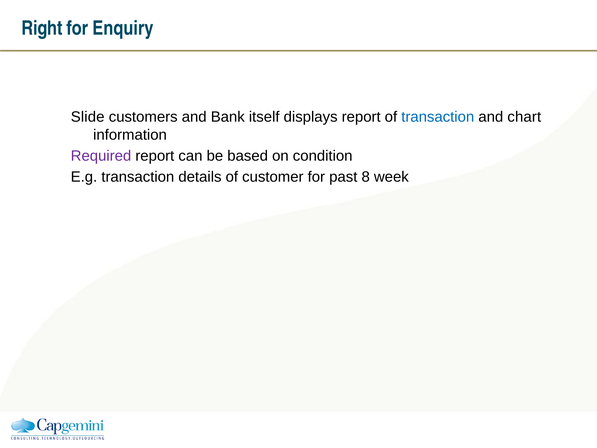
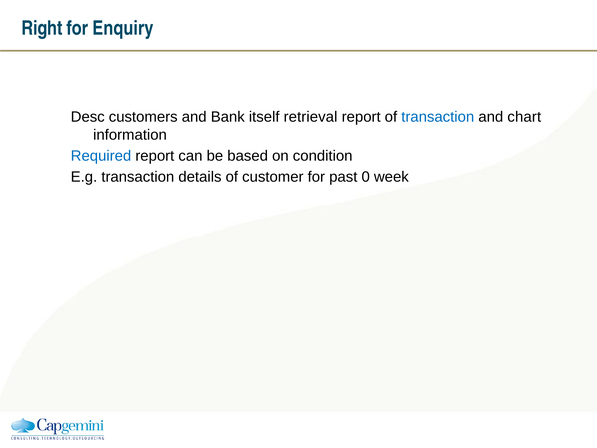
Slide: Slide -> Desc (88, 117)
displays: displays -> retrieval (311, 117)
Required colour: purple -> blue (101, 156)
8: 8 -> 0 (366, 177)
